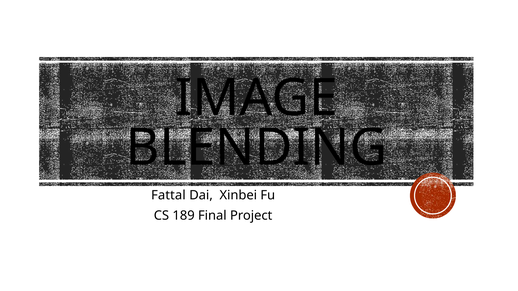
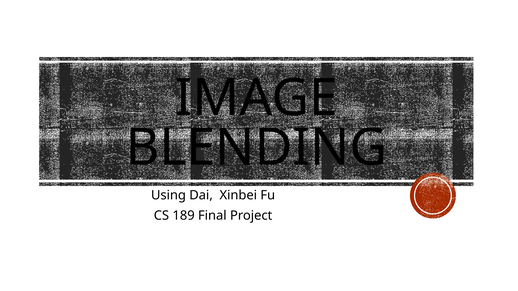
Fattal: Fattal -> Using (168, 195)
